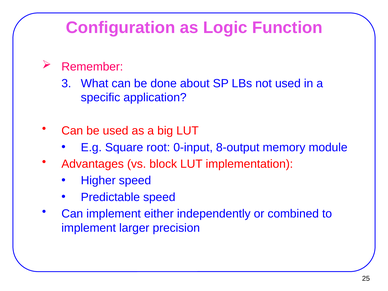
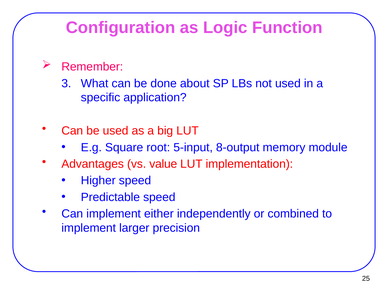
0-input: 0-input -> 5-input (193, 147)
block: block -> value (163, 164)
